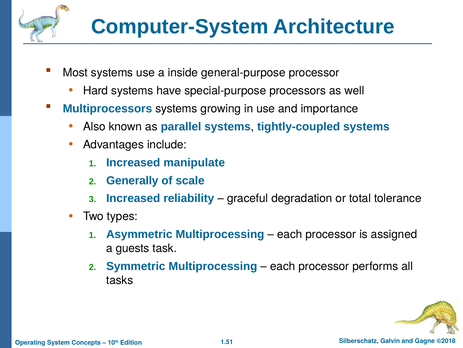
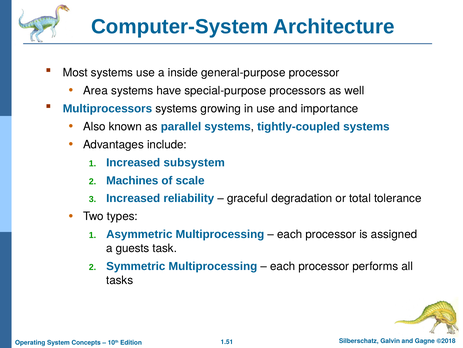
Hard: Hard -> Area (96, 90)
manipulate: manipulate -> subsystem (194, 162)
Generally: Generally -> Machines (132, 180)
